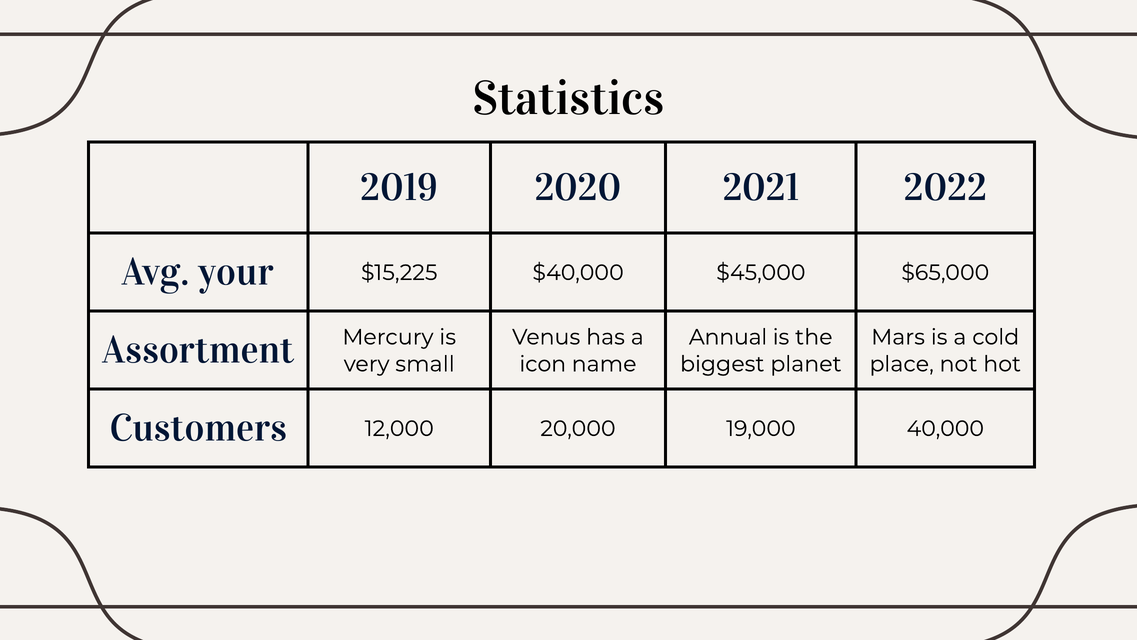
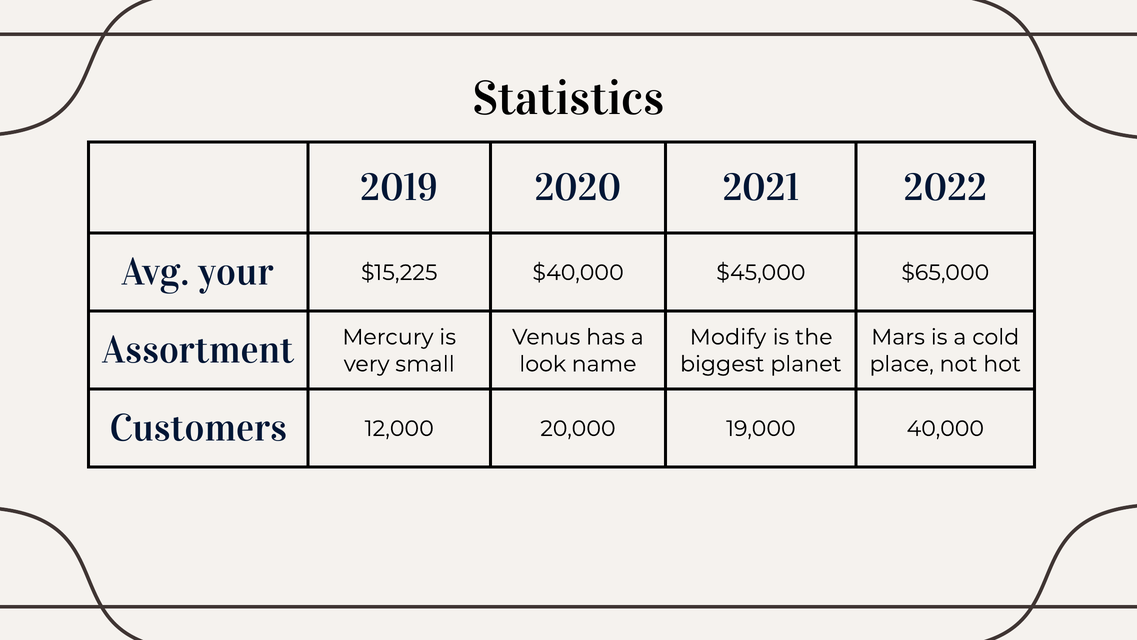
Annual: Annual -> Modify (728, 337)
icon: icon -> look (543, 364)
